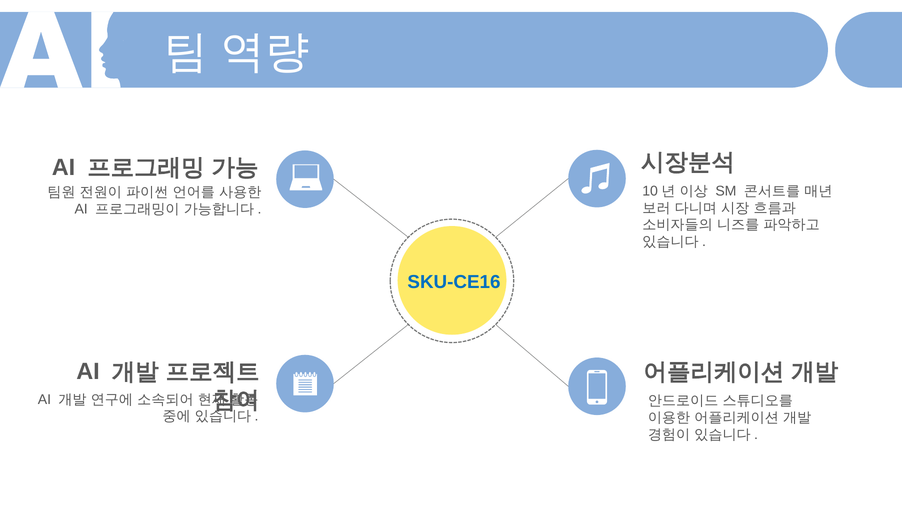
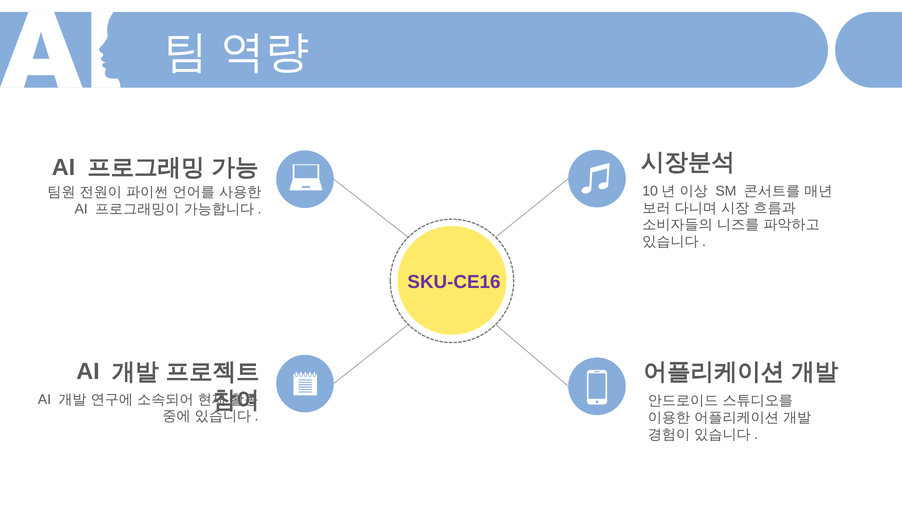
SKU-CE16 colour: blue -> purple (454, 282)
